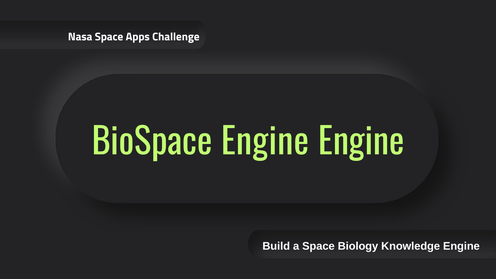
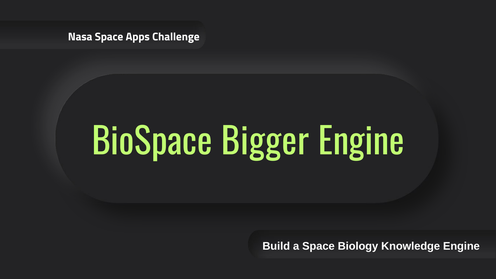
BioSpace Engine: Engine -> Bigger (265, 143)
